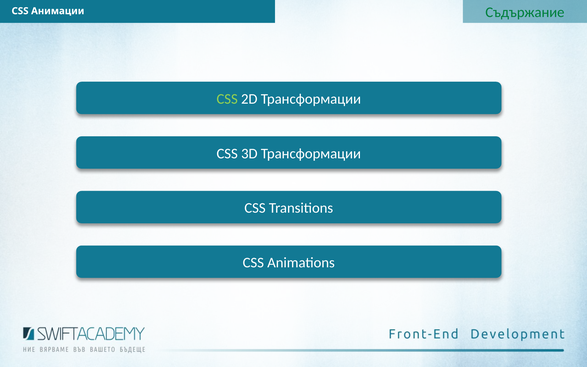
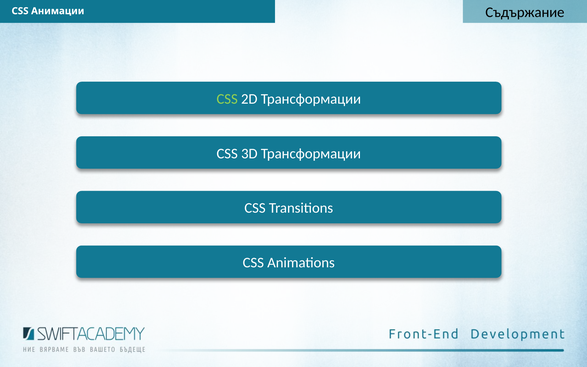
Съдържание colour: green -> black (525, 12)
